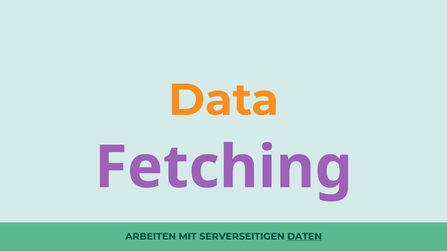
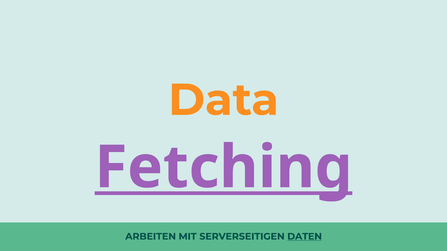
Fetching underline: none -> present (223, 168)
